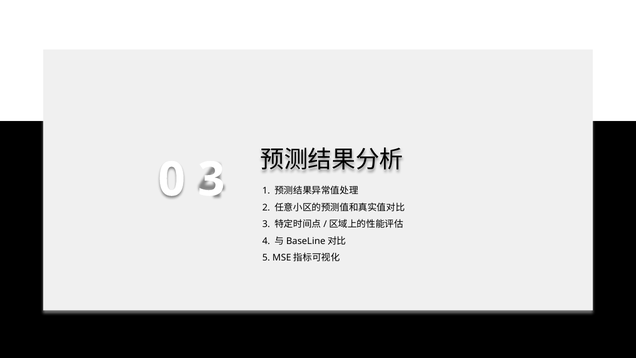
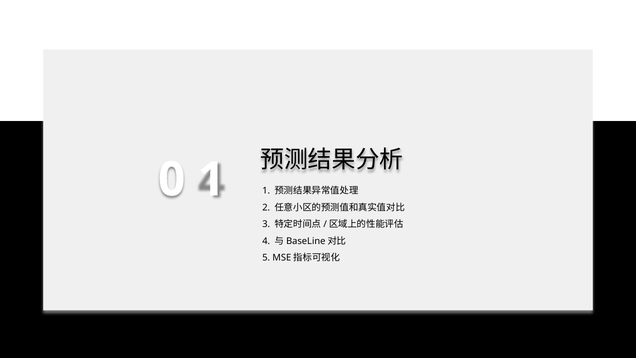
0 3: 3 -> 1 (211, 180)
